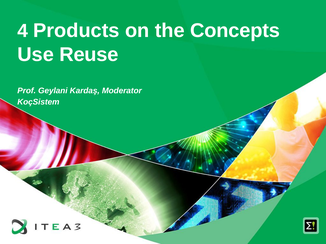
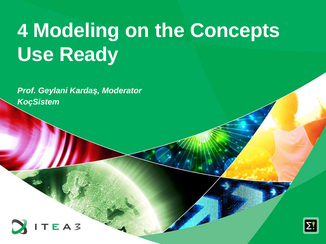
Products: Products -> Modeling (76, 31)
Reuse: Reuse -> Ready (89, 55)
